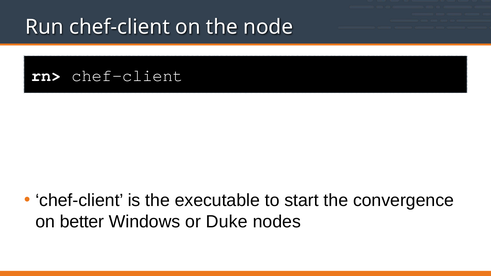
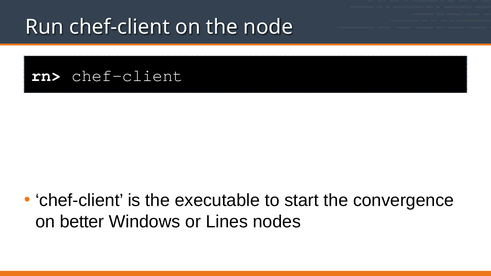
Duke: Duke -> Lines (227, 222)
